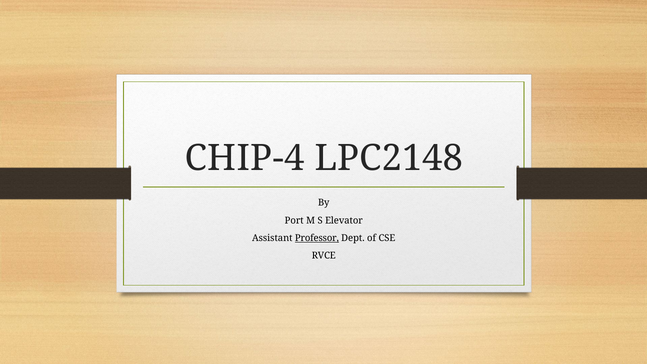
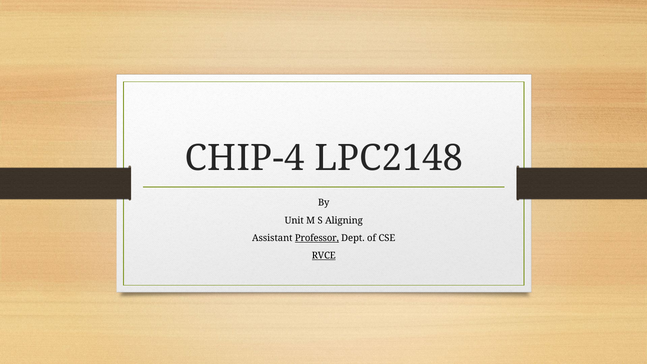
Port: Port -> Unit (294, 220)
Elevator: Elevator -> Aligning (344, 220)
RVCE underline: none -> present (324, 256)
